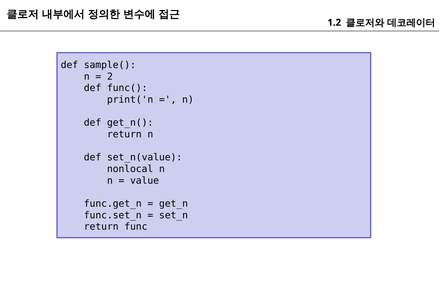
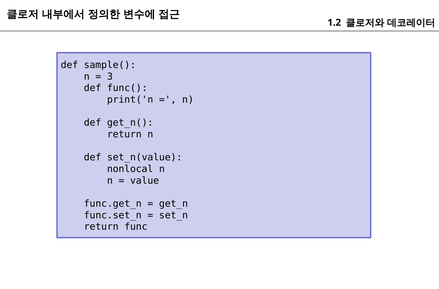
2: 2 -> 3 (110, 76)
